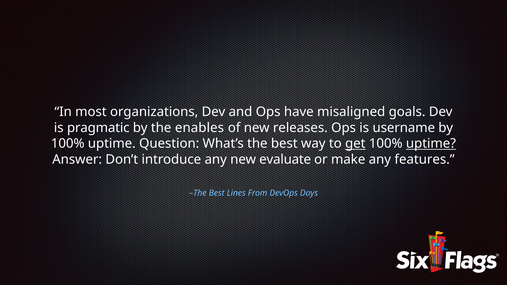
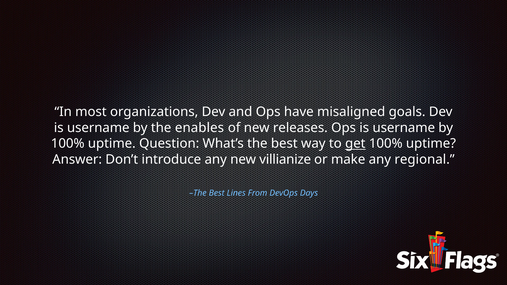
pragmatic: pragmatic -> username (98, 128)
uptime underline: present -> none (431, 144)
evaluate: evaluate -> villianize (285, 160)
features: features -> regional (425, 160)
